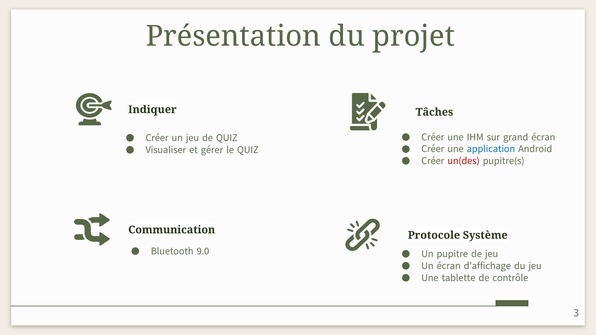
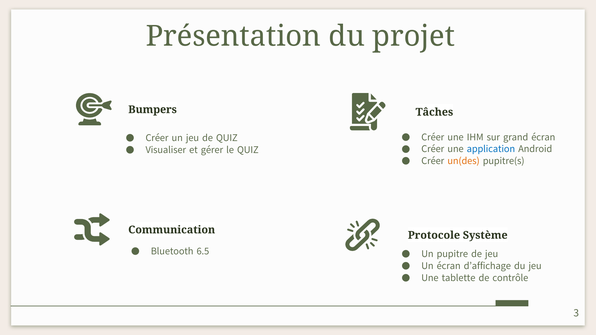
Indiquer: Indiquer -> Bumpers (153, 110)
un(des colour: red -> orange (464, 161)
9.0: 9.0 -> 6.5 (203, 251)
